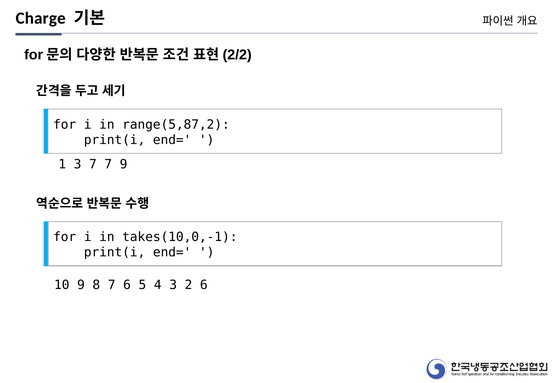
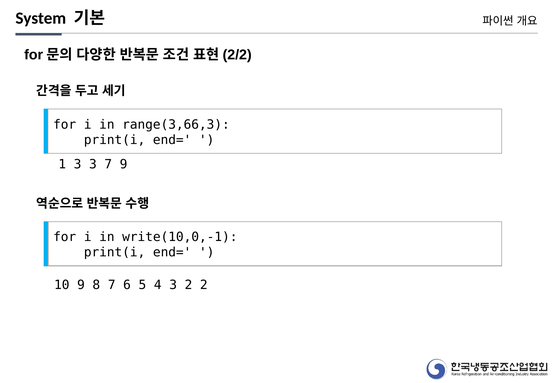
Charge: Charge -> System (41, 18)
range(5,87,2: range(5,87,2 -> range(3,66,3 (176, 124)
3 7: 7 -> 3 (93, 164)
takes(10,0,-1: takes(10,0,-1 -> write(10,0,-1 (180, 237)
2 6: 6 -> 2 (204, 285)
